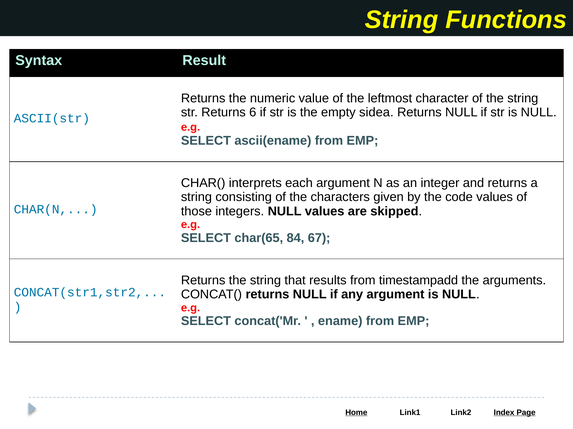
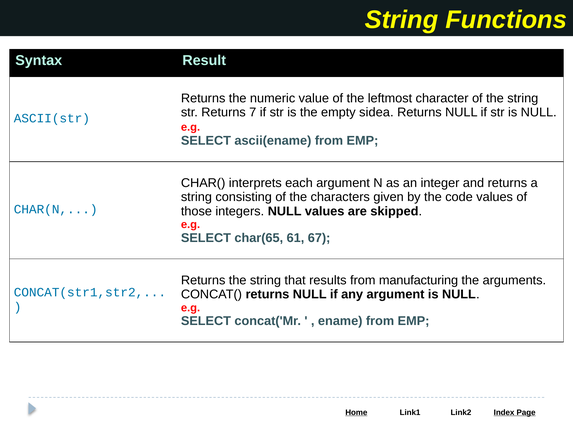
6: 6 -> 7 (253, 113)
84: 84 -> 61 (295, 238)
timestampadd: timestampadd -> manufacturing (419, 281)
